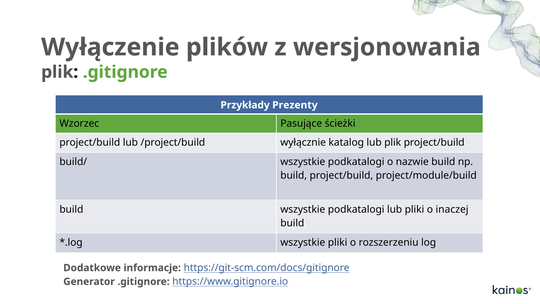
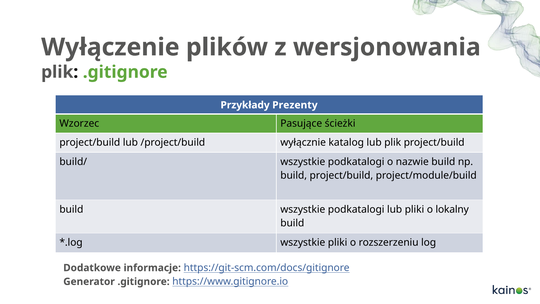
inaczej: inaczej -> lokalny (452, 209)
